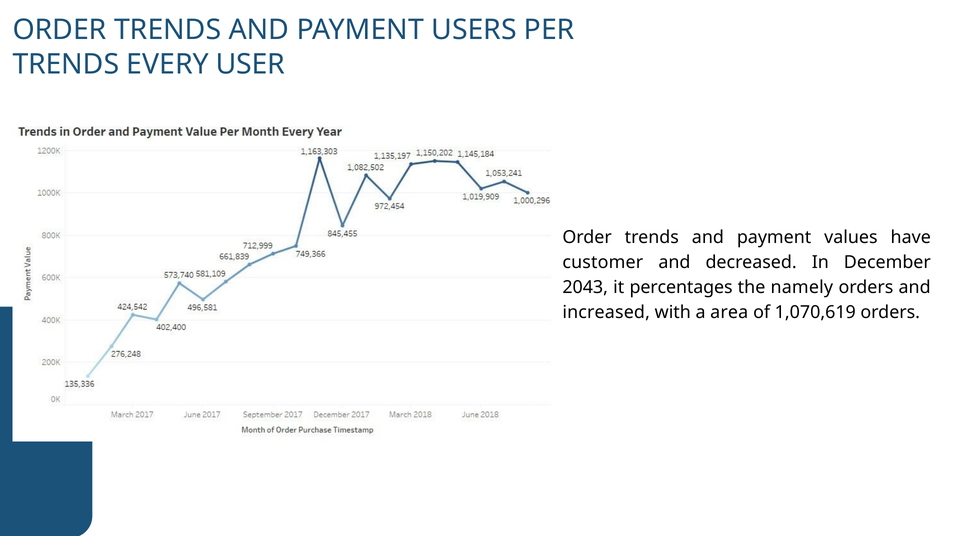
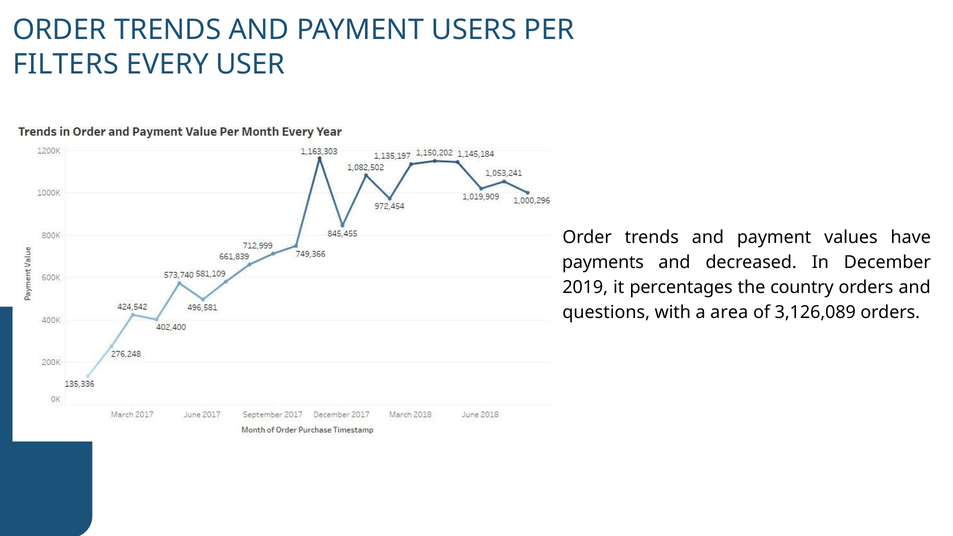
TRENDS: TRENDS -> FILTERS (66, 65)
customer: customer -> payments (603, 262)
2043: 2043 -> 2019 (585, 287)
namely: namely -> country (802, 287)
increased: increased -> questions (606, 312)
1,070,619: 1,070,619 -> 3,126,089 (815, 312)
